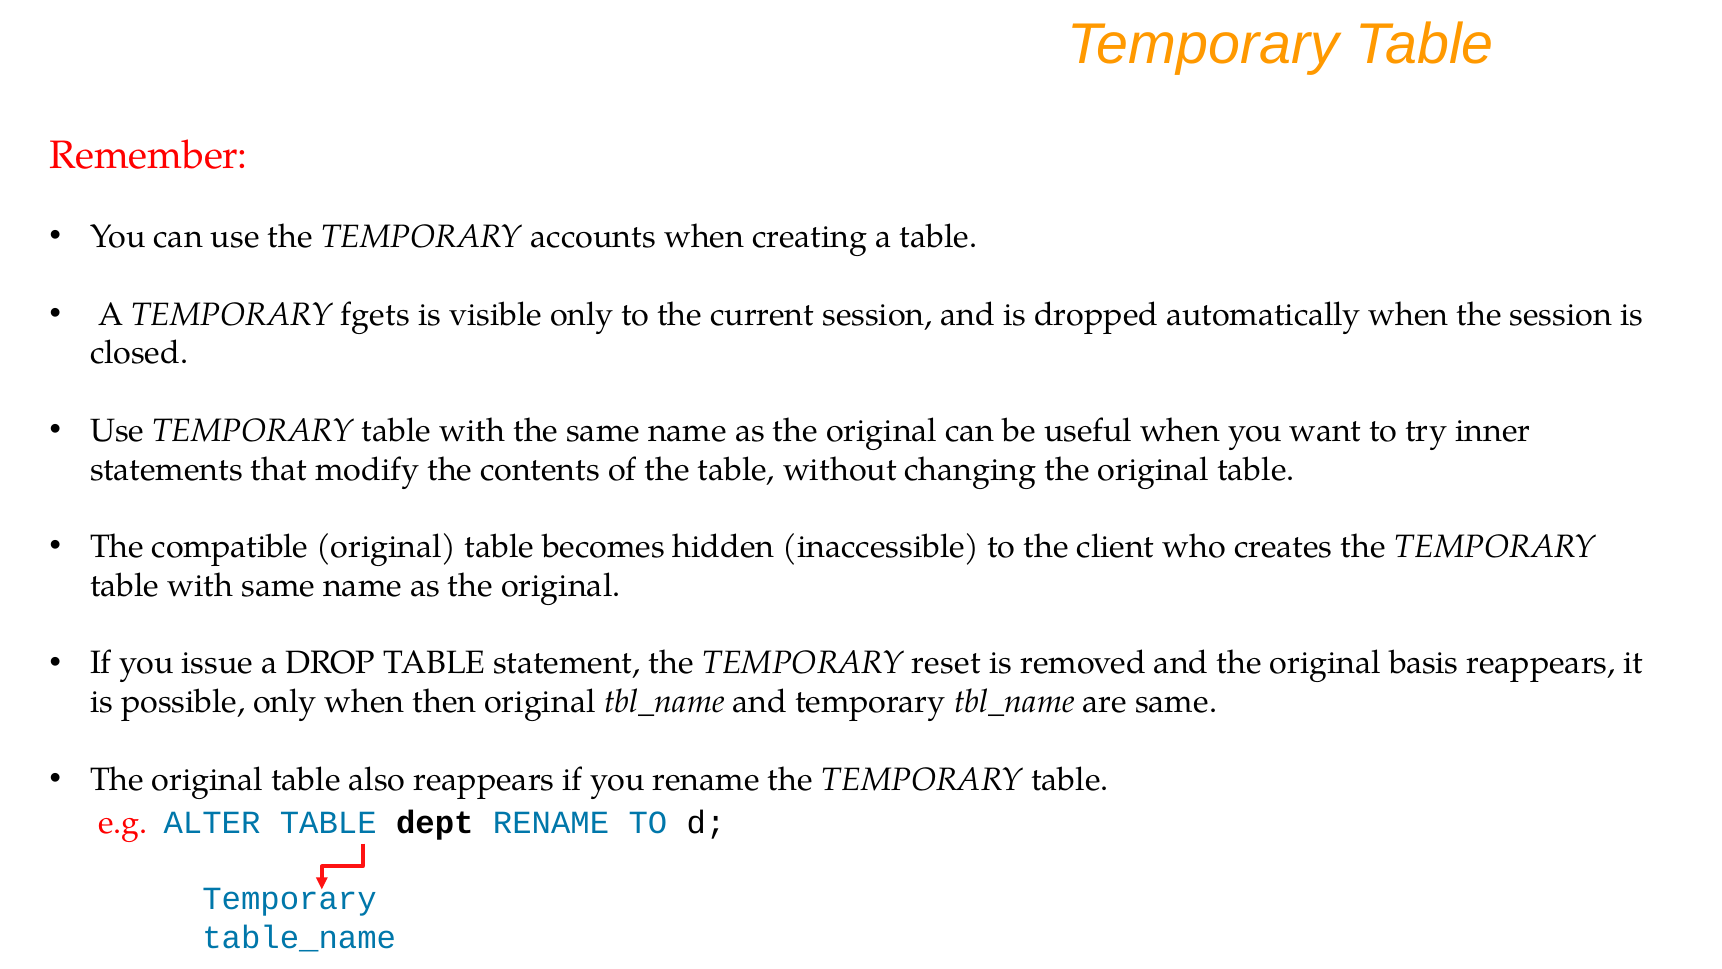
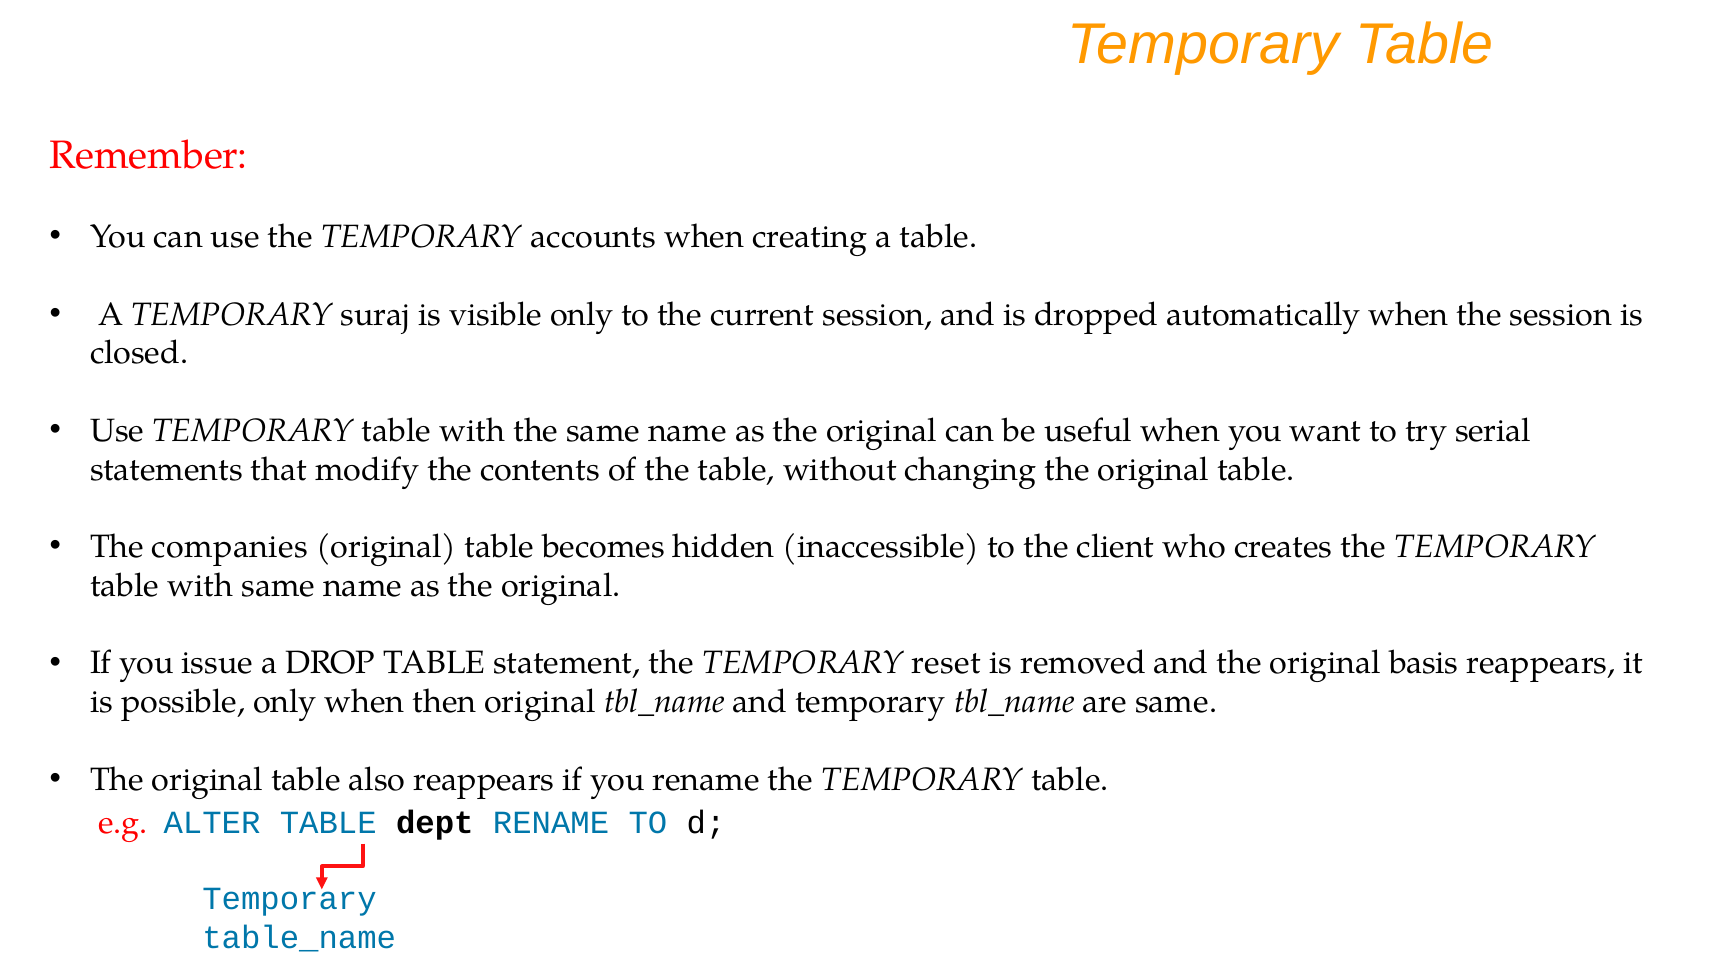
fgets: fgets -> suraj (375, 314)
inner: inner -> serial (1493, 431)
compatible: compatible -> companies (230, 547)
